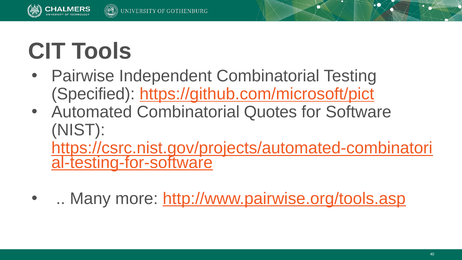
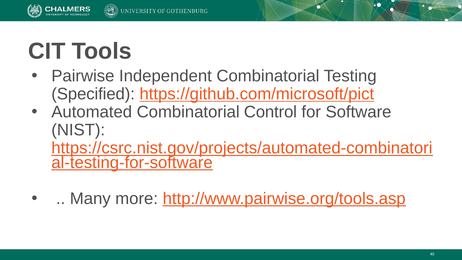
Quotes: Quotes -> Control (270, 112)
